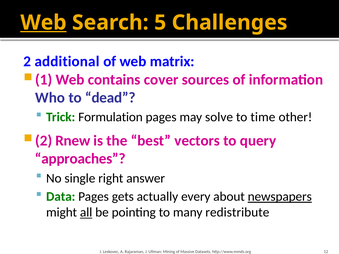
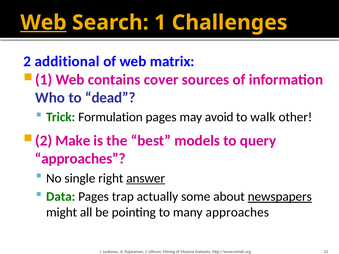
5: 5 -> 1 (160, 23)
solve: solve -> avoid (219, 117)
time: time -> walk (263, 117)
Rnew: Rnew -> Make (73, 141)
vectors: vectors -> models (197, 141)
answer underline: none -> present (146, 178)
gets: gets -> trap (123, 197)
every: every -> some (196, 197)
all underline: present -> none (86, 213)
many redistribute: redistribute -> approaches (237, 213)
